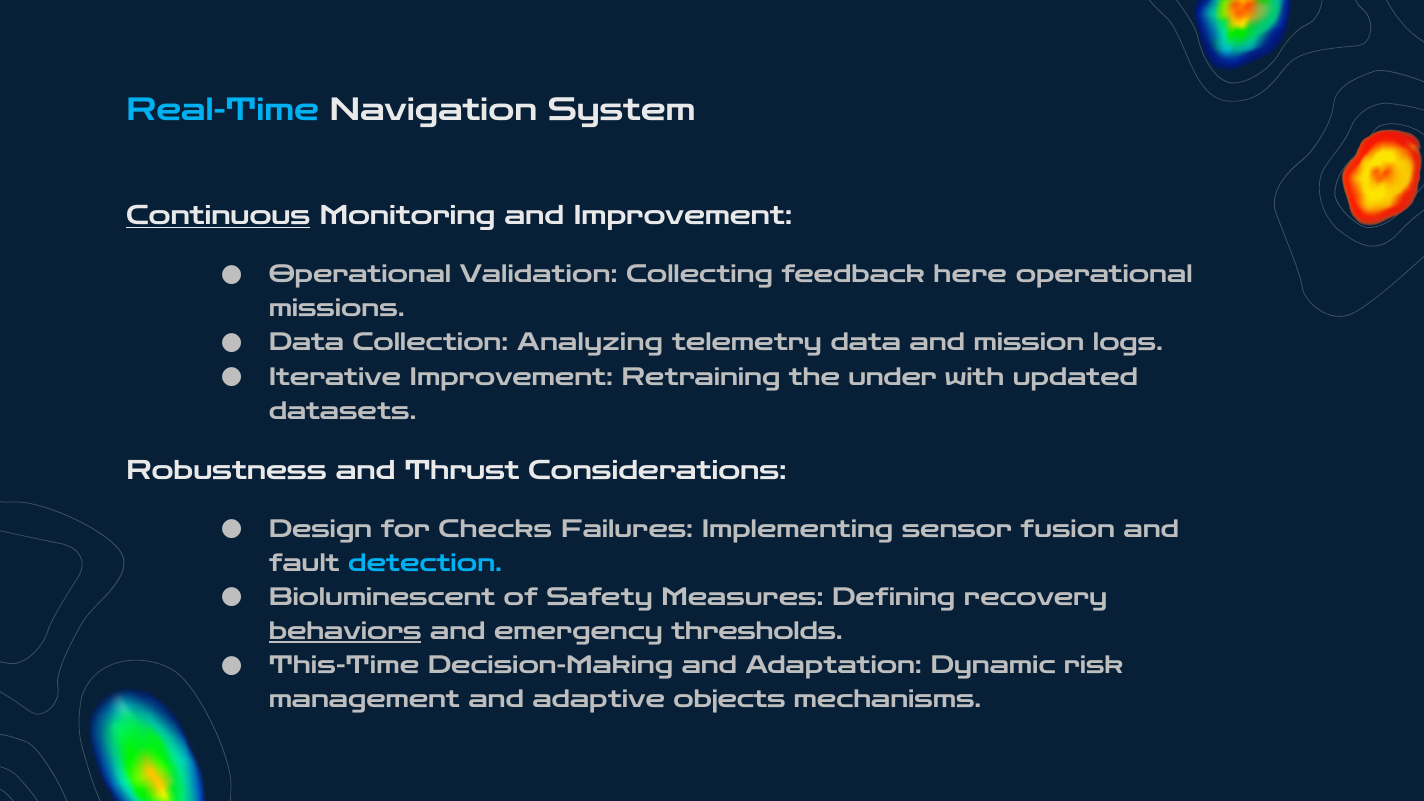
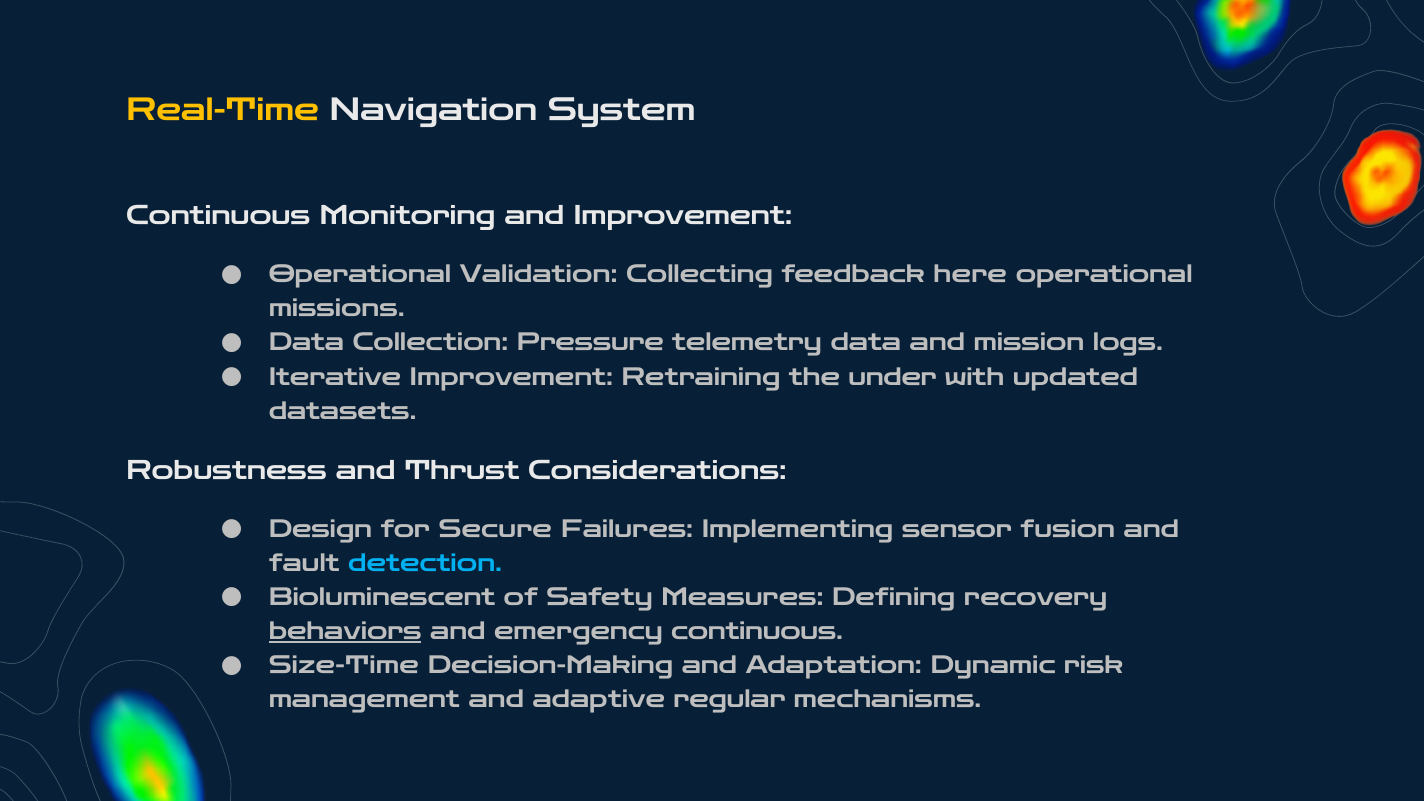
Real-Time colour: light blue -> yellow (223, 110)
Continuous underline: present -> none (218, 216)
Analyzing: Analyzing -> Pressure (590, 343)
Checks: Checks -> Secure (495, 529)
emergency thresholds: thresholds -> continuous (757, 632)
This-Time: This-Time -> Size-Time (344, 666)
objects: objects -> regular (729, 700)
